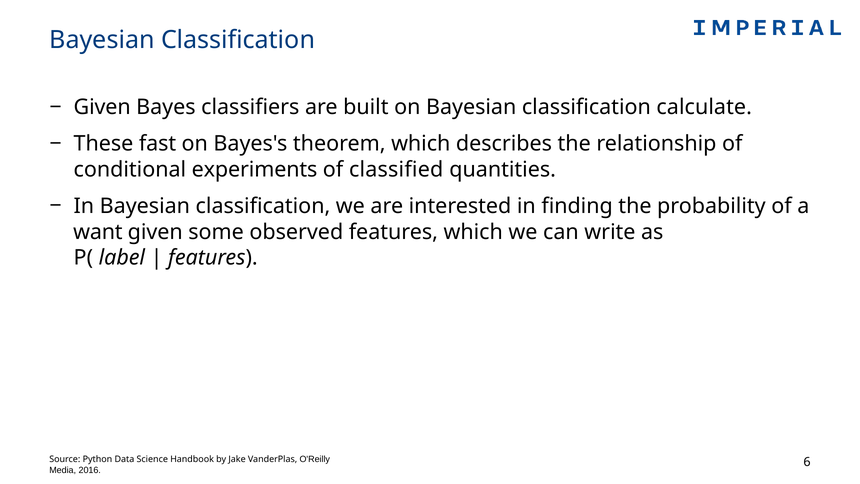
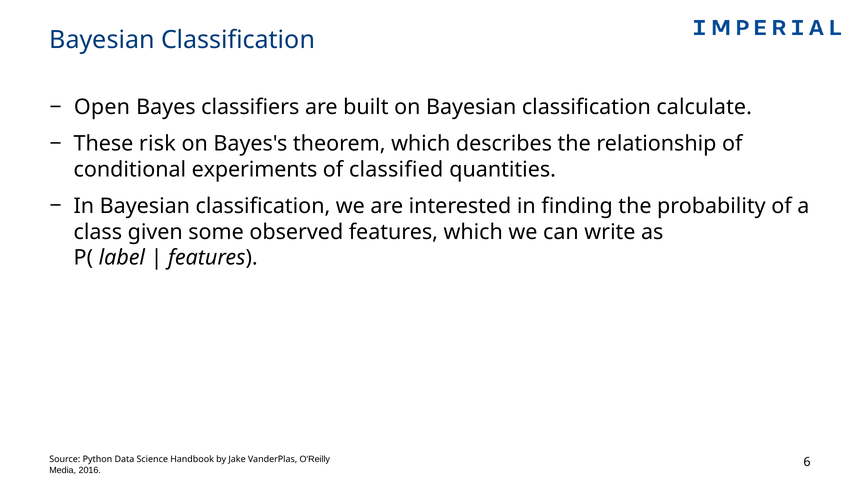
Given: Given -> Open (102, 107)
fast: fast -> risk (157, 144)
want: want -> class (98, 232)
